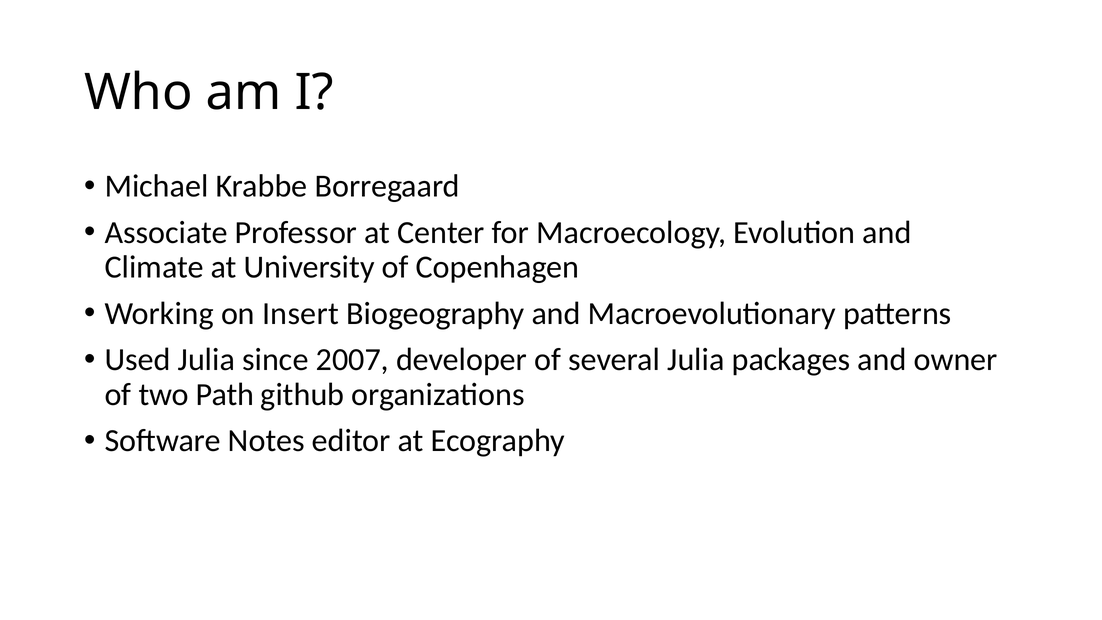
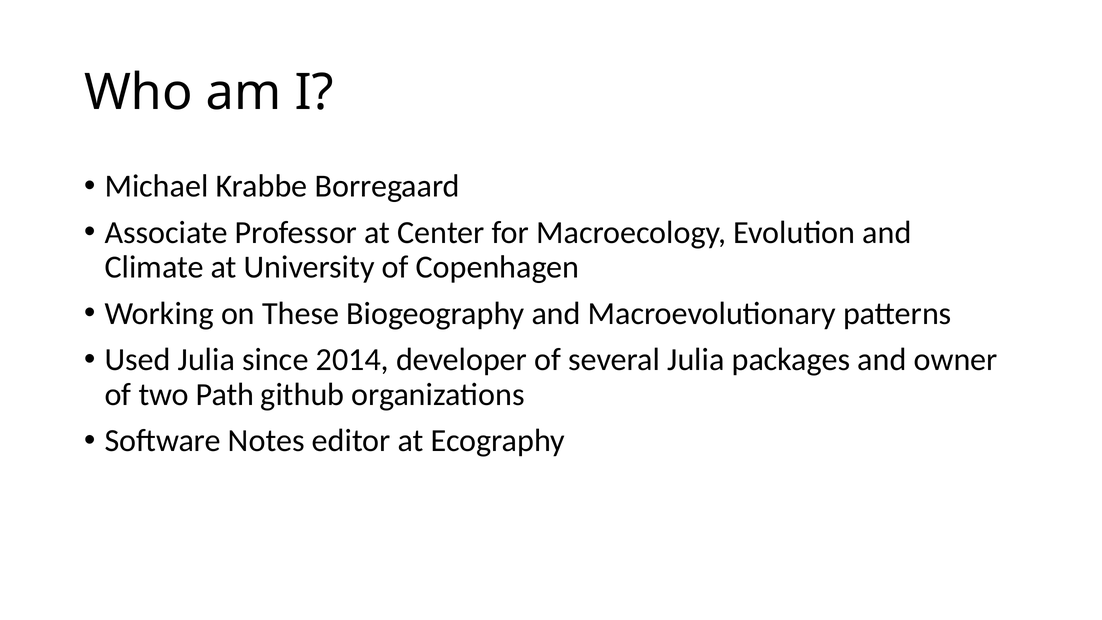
Insert: Insert -> These (301, 313)
2007: 2007 -> 2014 (352, 360)
